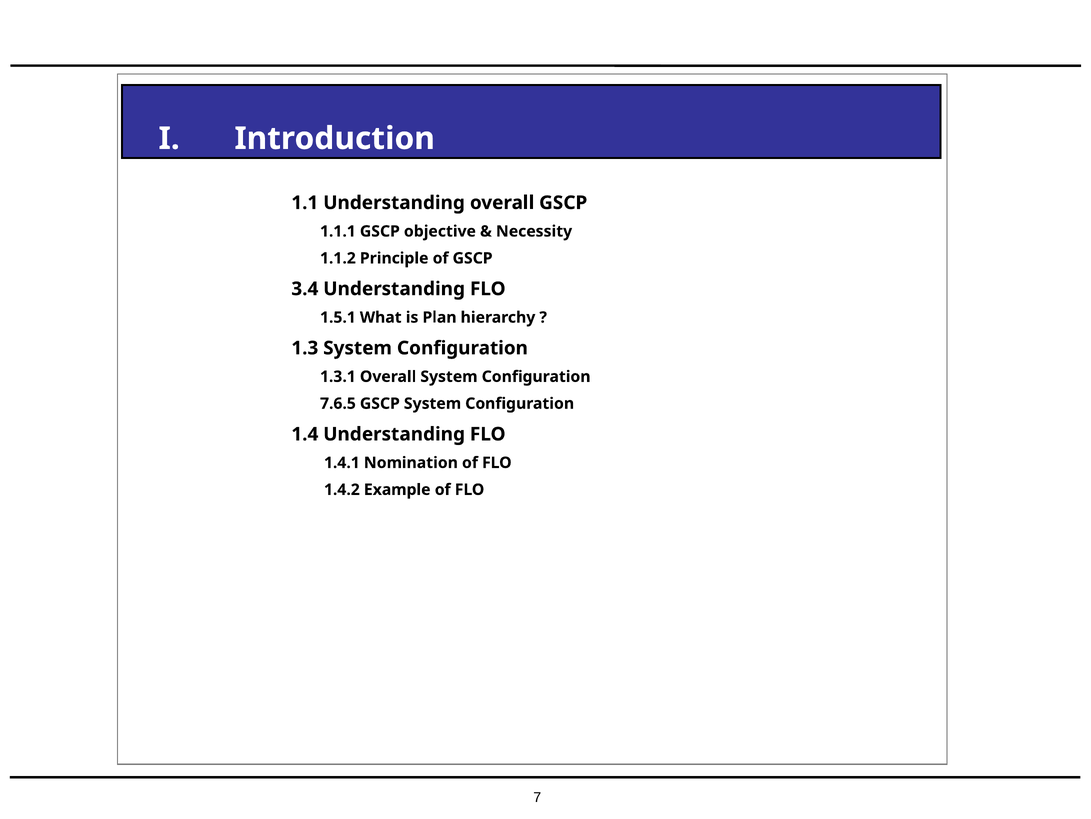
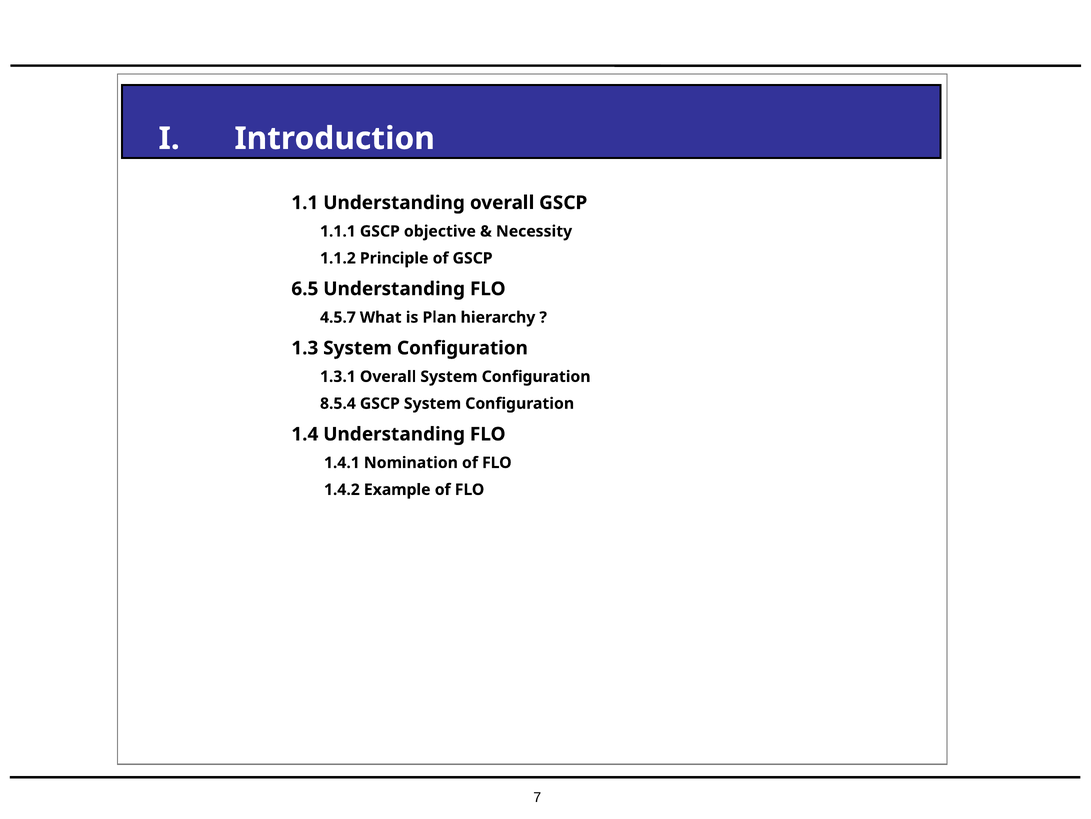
3.4: 3.4 -> 6.5 (305, 289)
1.5.1: 1.5.1 -> 4.5.7 (338, 317)
7.6.5: 7.6.5 -> 8.5.4 (338, 403)
